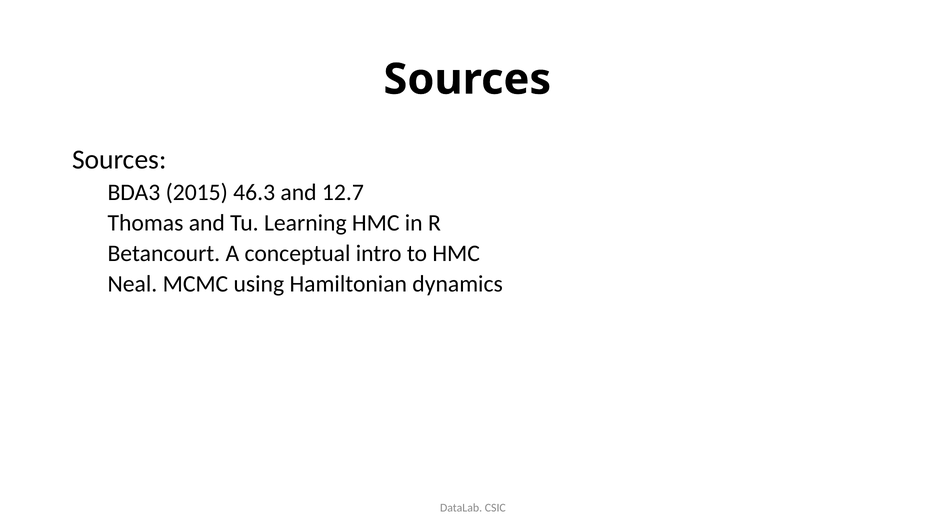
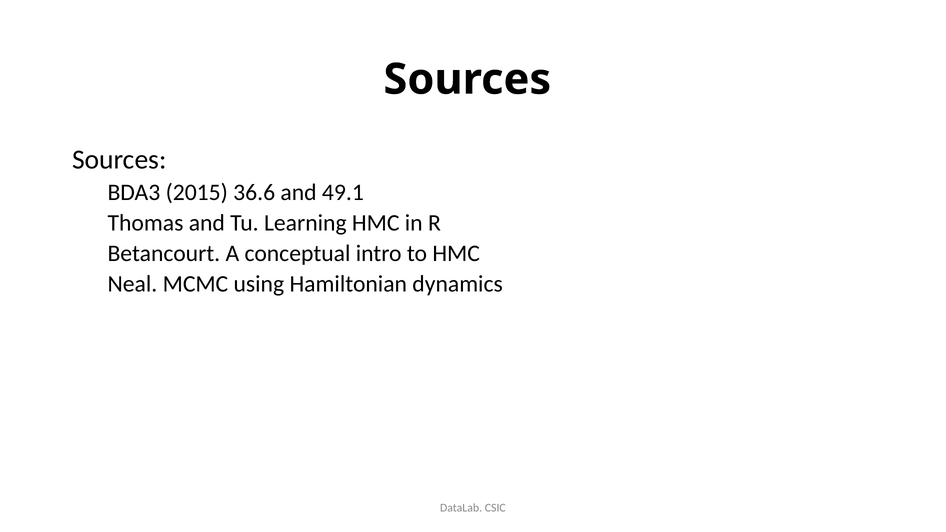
46.3: 46.3 -> 36.6 (254, 192)
12.7: 12.7 -> 49.1 (343, 192)
